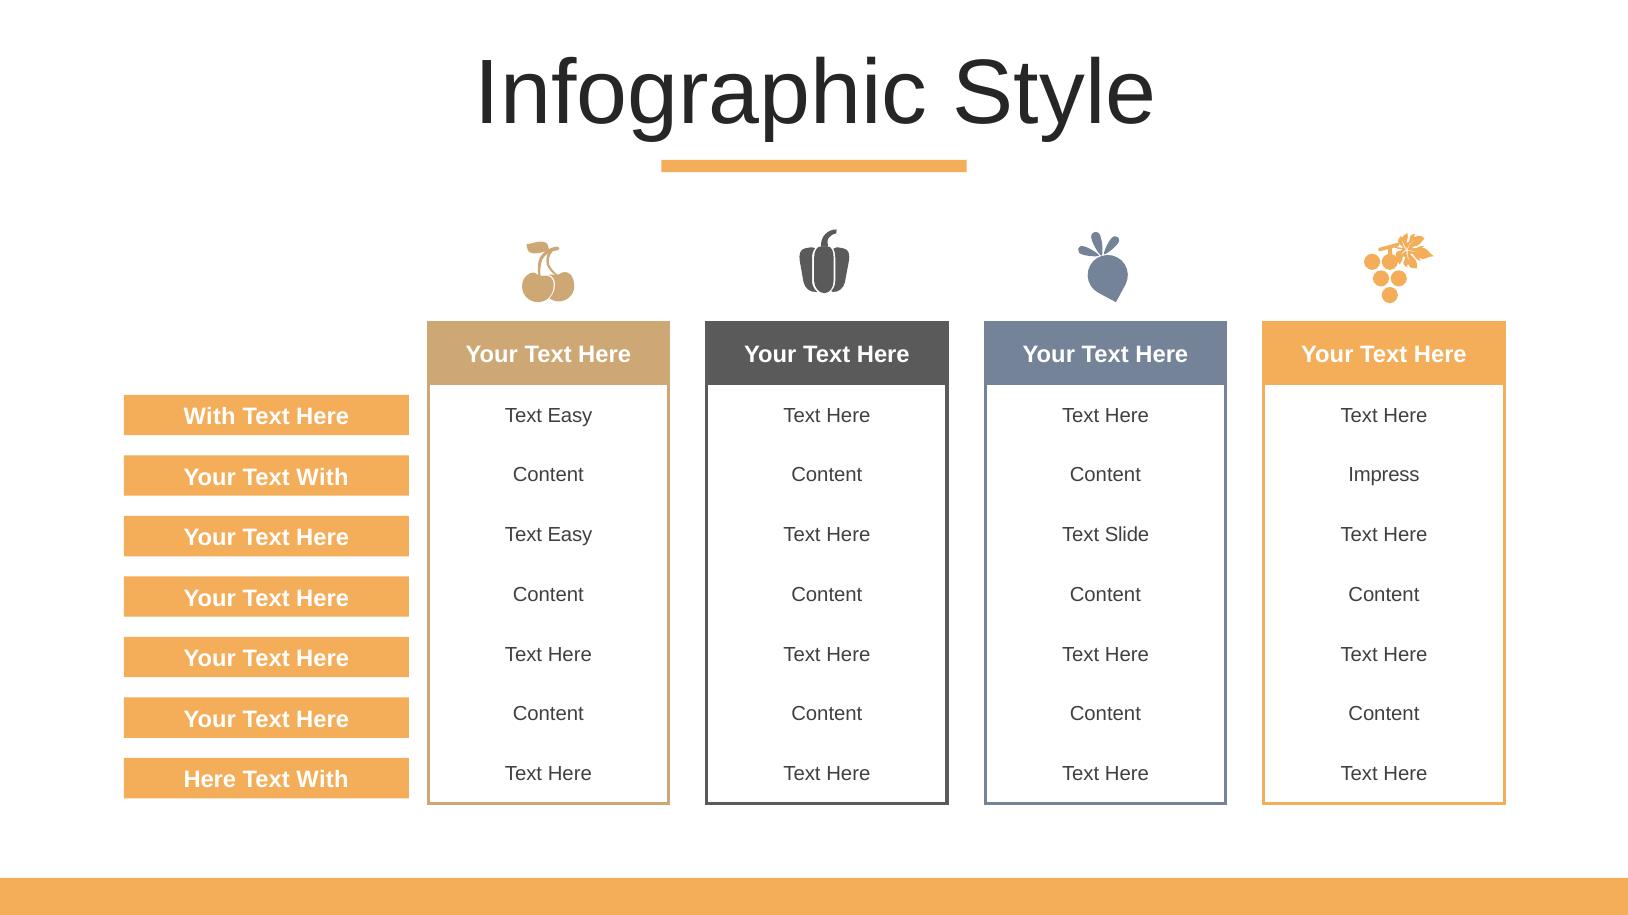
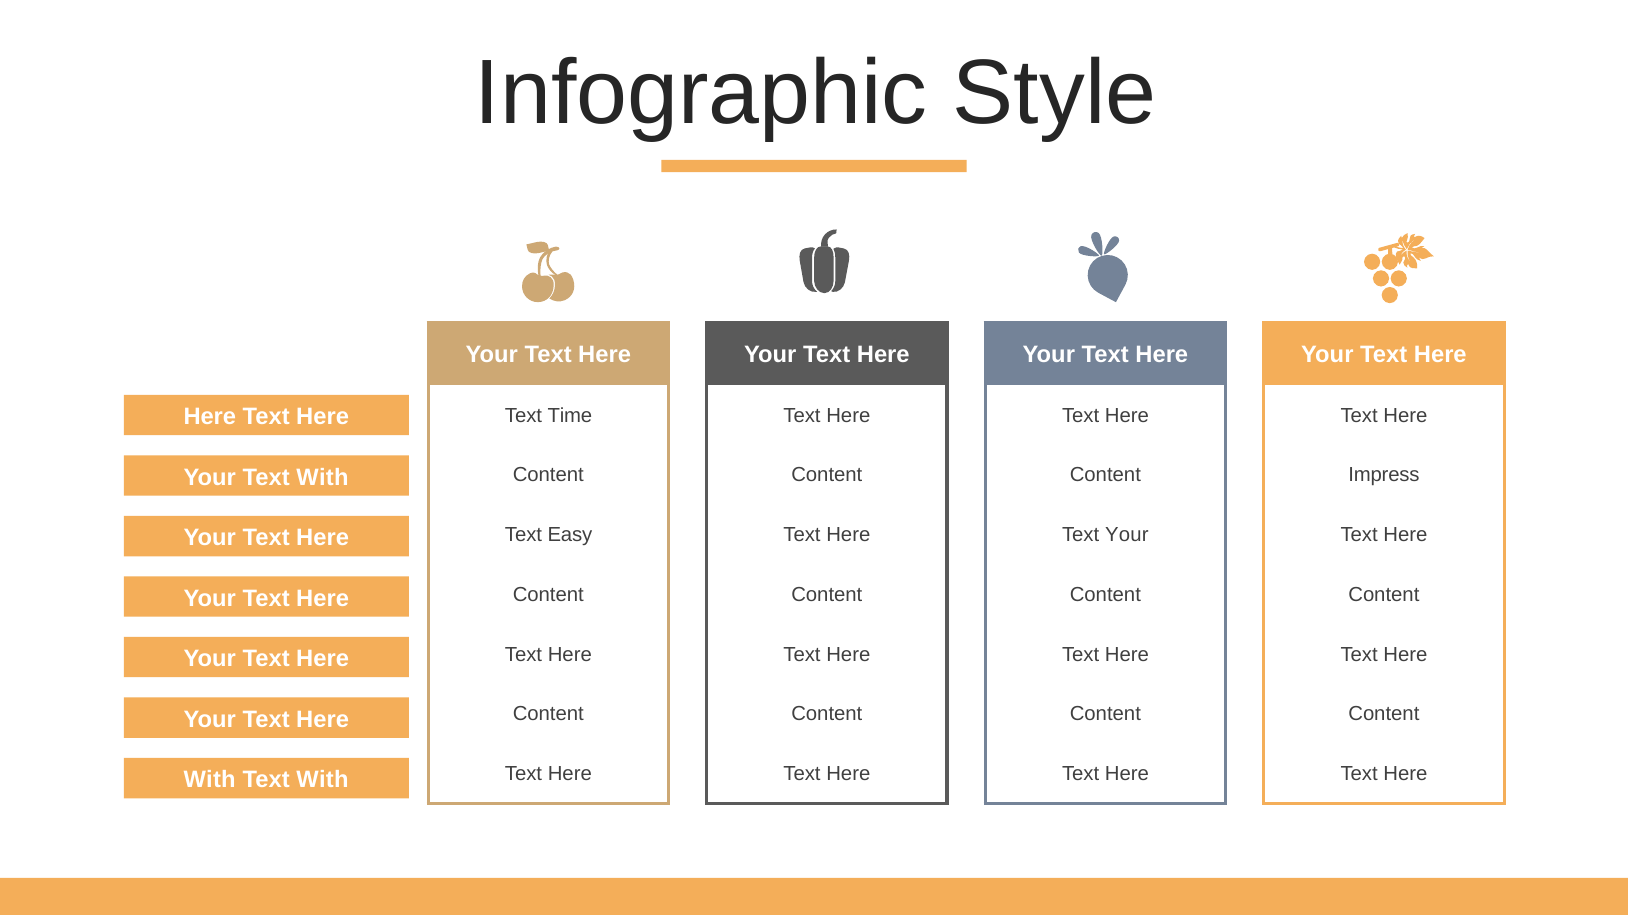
With: With -> Here (210, 417)
Easy: Easy -> Time (570, 416)
Text Slide: Slide -> Your (1127, 535)
Here: Here -> With (210, 780)
